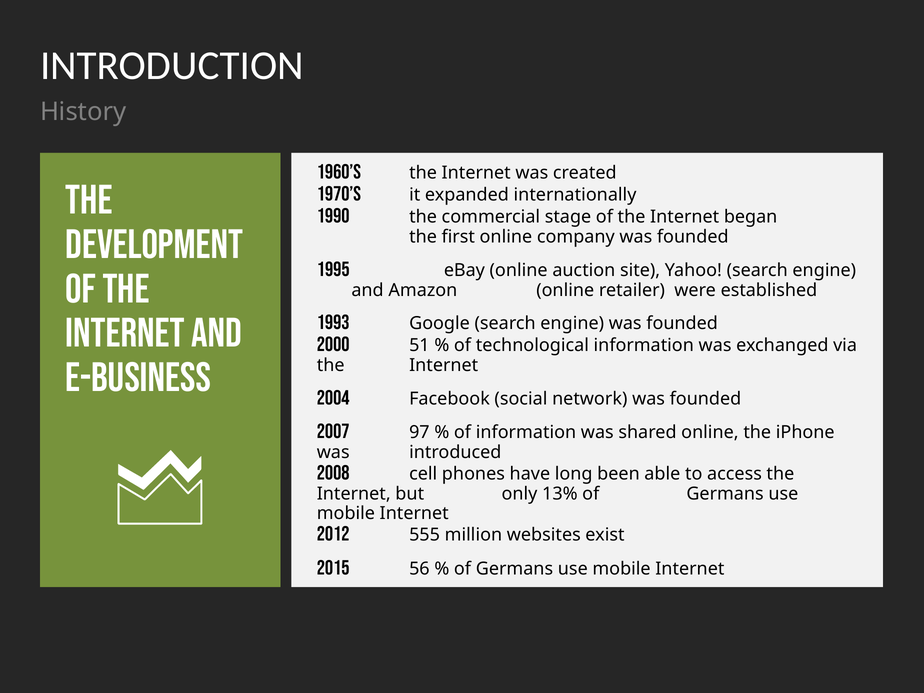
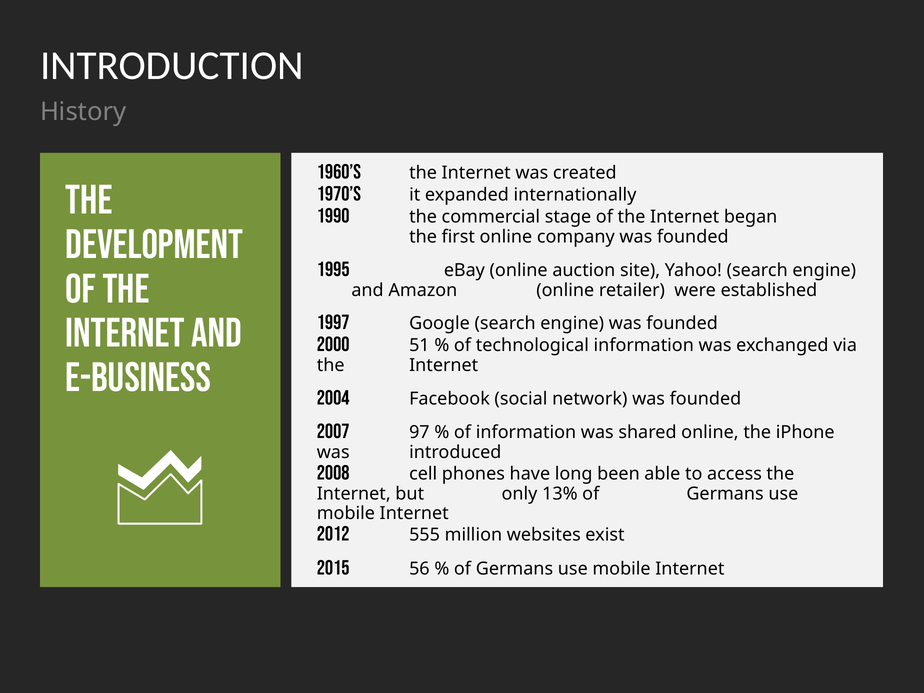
1993: 1993 -> 1997 (333, 322)
